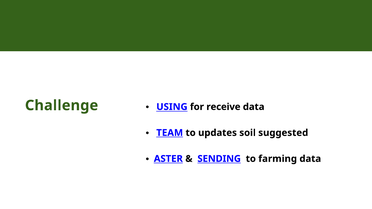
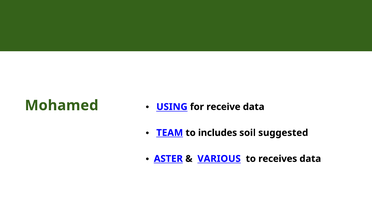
Challenge: Challenge -> Mohamed (62, 106)
updates: updates -> includes (218, 133)
SENDING: SENDING -> VARIOUS (219, 159)
farming: farming -> receives (278, 159)
